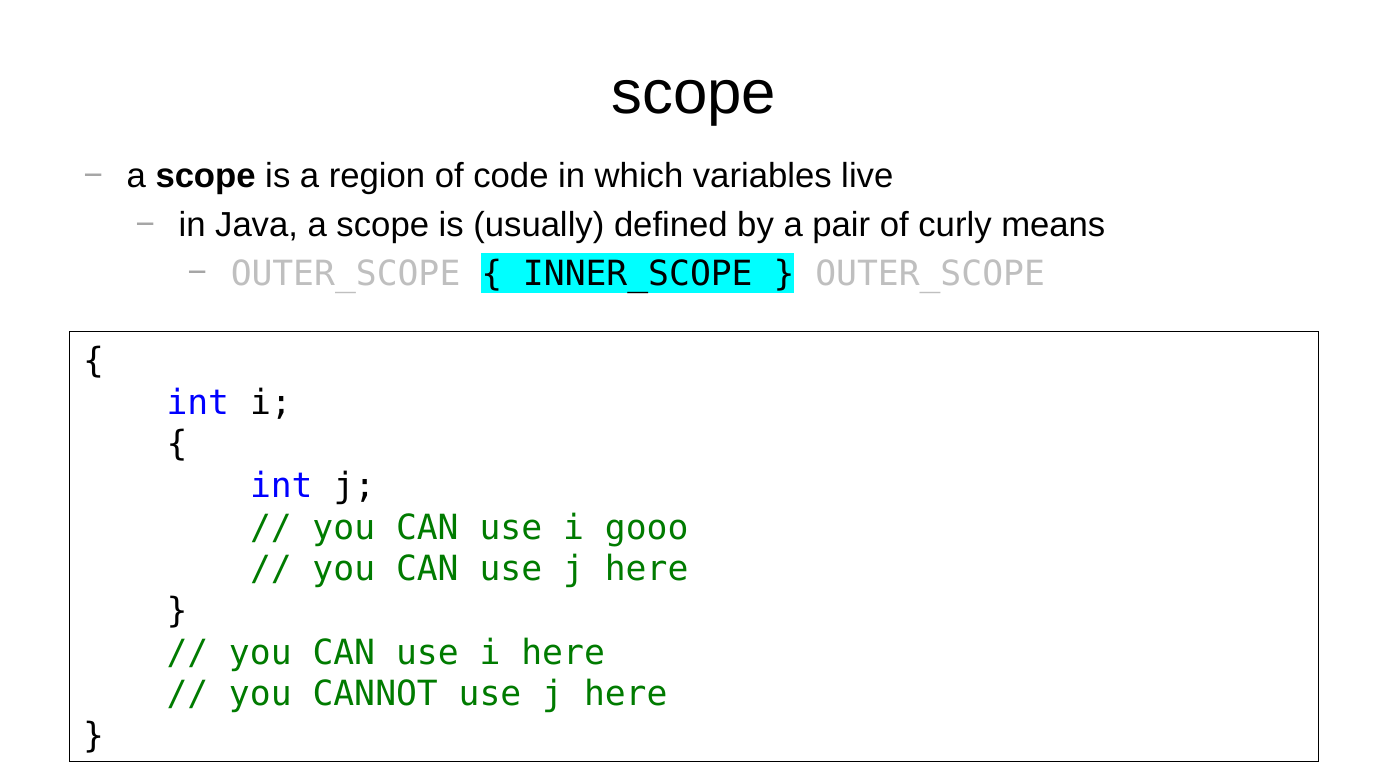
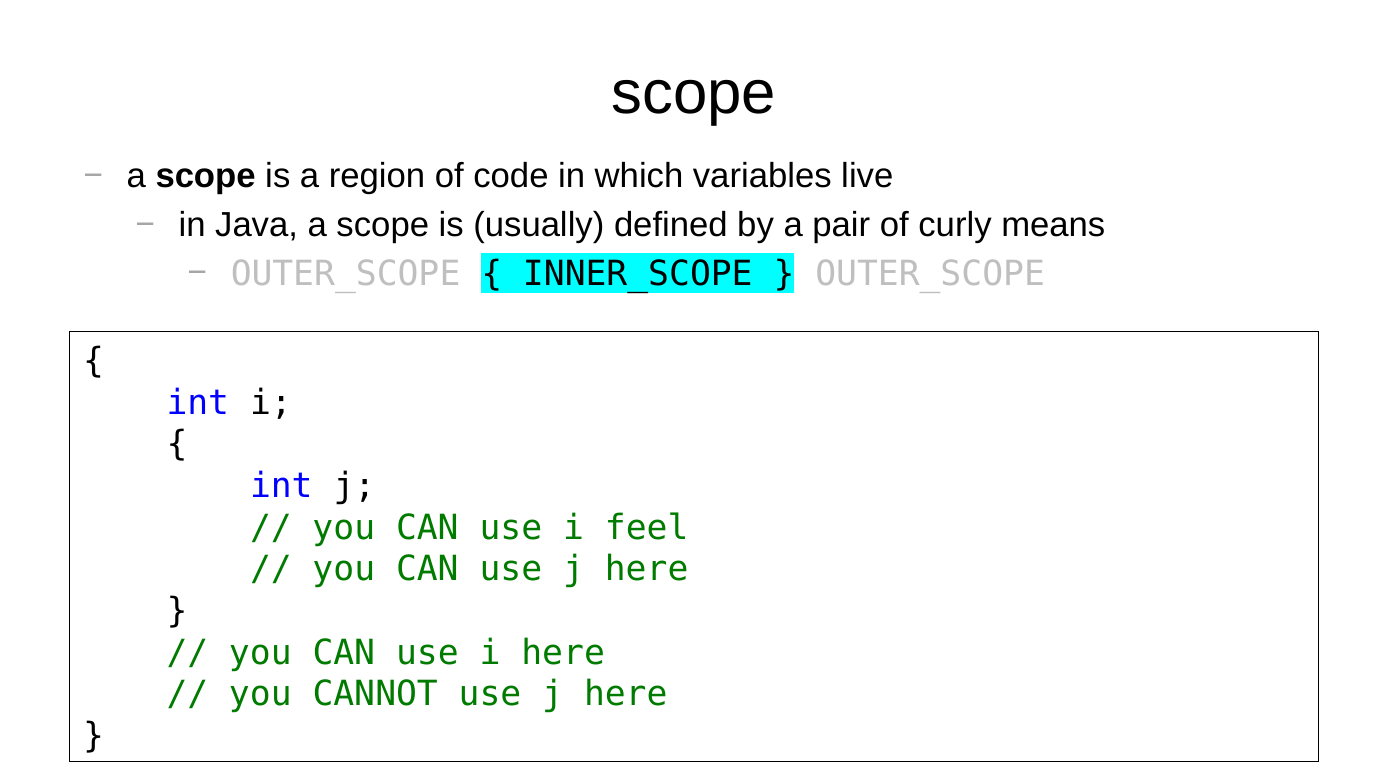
gooo: gooo -> feel (647, 528)
